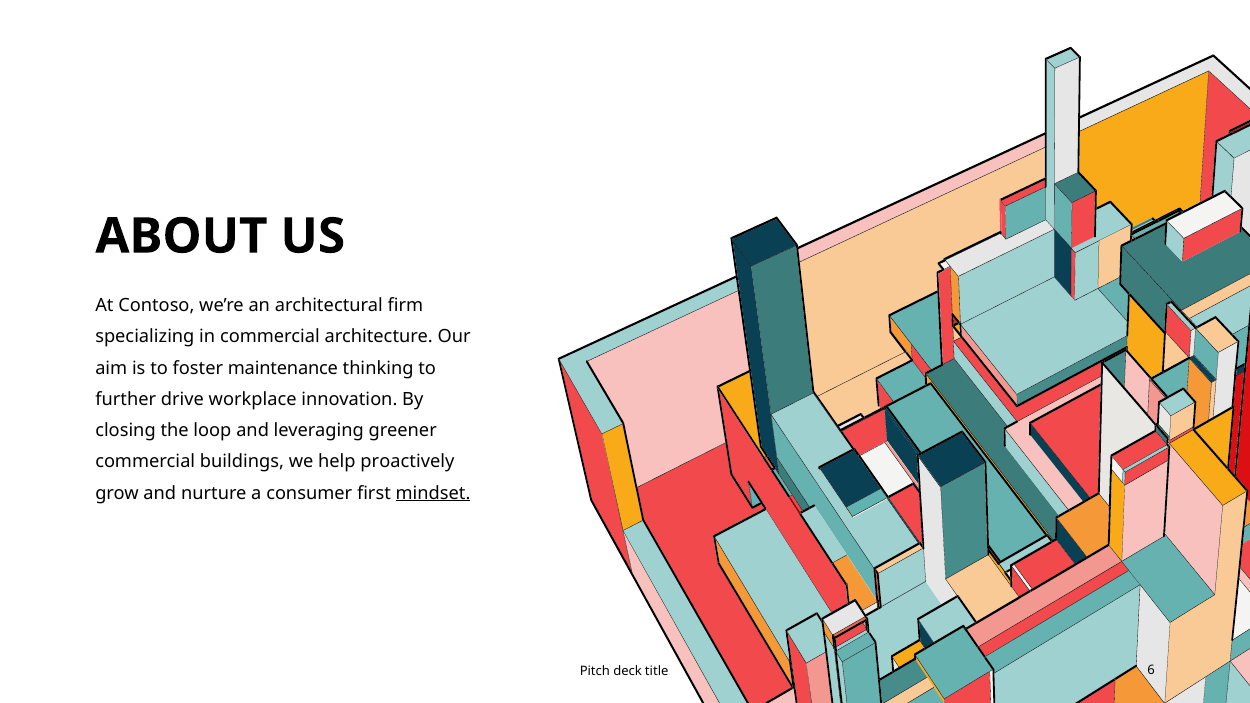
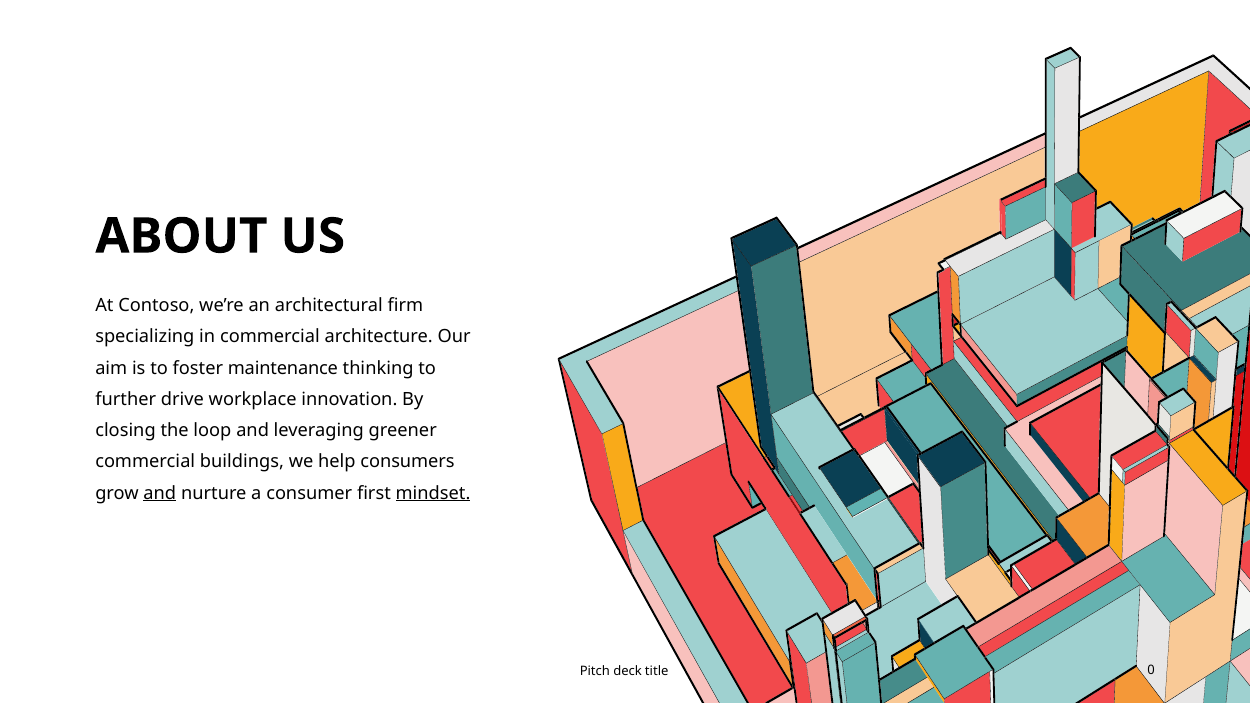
proactively: proactively -> consumers (408, 462)
and underline: none -> present (160, 493)
6: 6 -> 0 (1151, 670)
